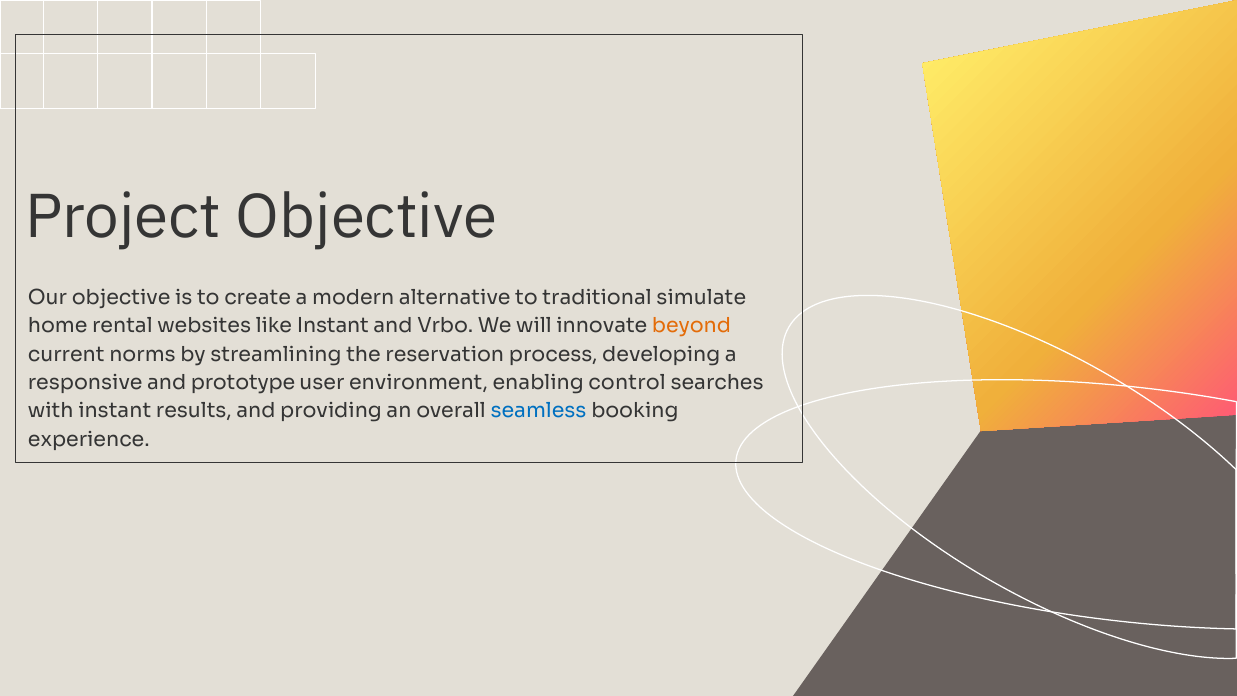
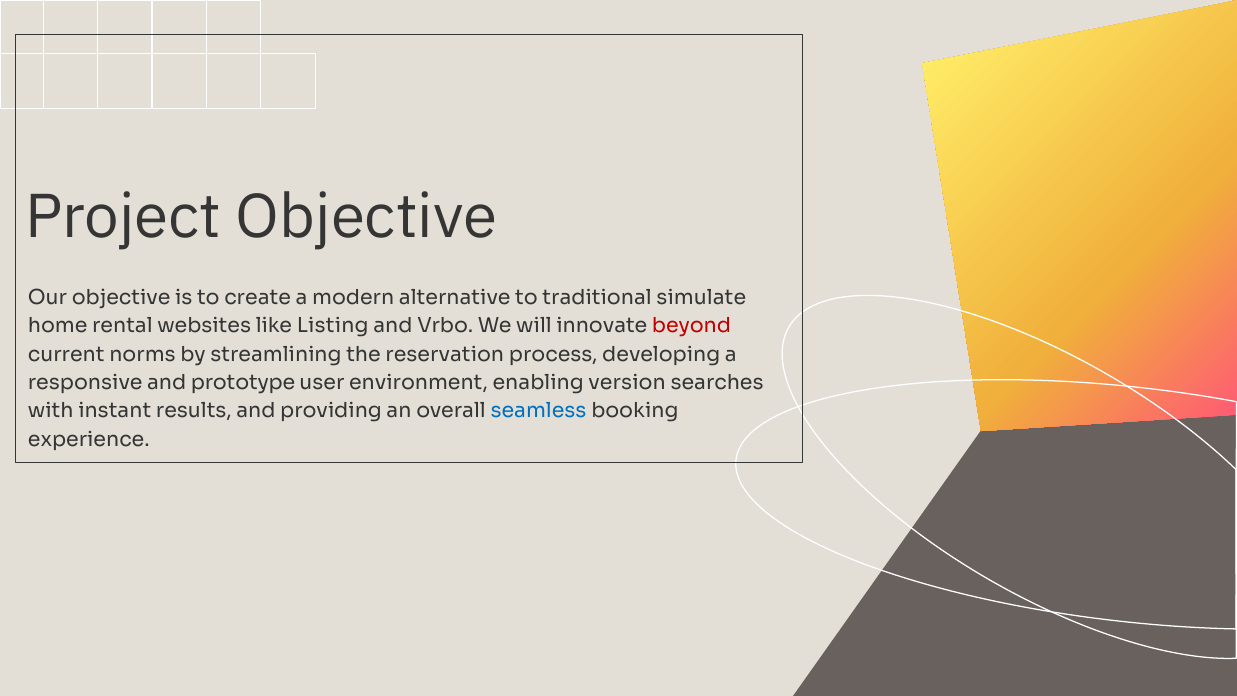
like Instant: Instant -> Listing (333, 326)
beyond colour: orange -> red (692, 326)
control: control -> version (627, 383)
